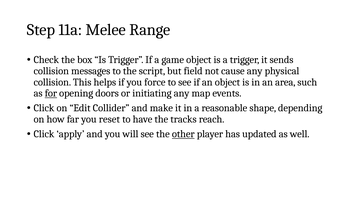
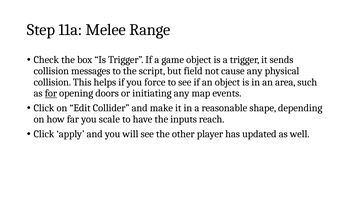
reset: reset -> scale (109, 119)
tracks: tracks -> inputs (184, 119)
other underline: present -> none (183, 134)
